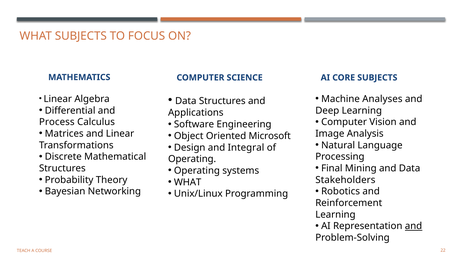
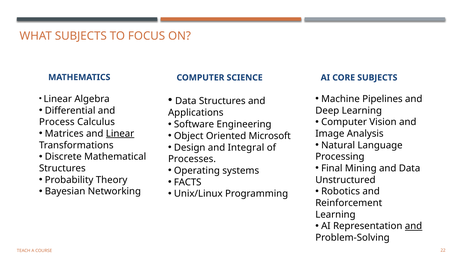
Analyses: Analyses -> Pipelines (382, 99)
Linear underline: none -> present (120, 134)
Operating: Operating -> Processes (192, 159)
WHAT: WHAT -> FACTS (188, 182)
Stakeholders: Stakeholders -> Unstructured (345, 180)
